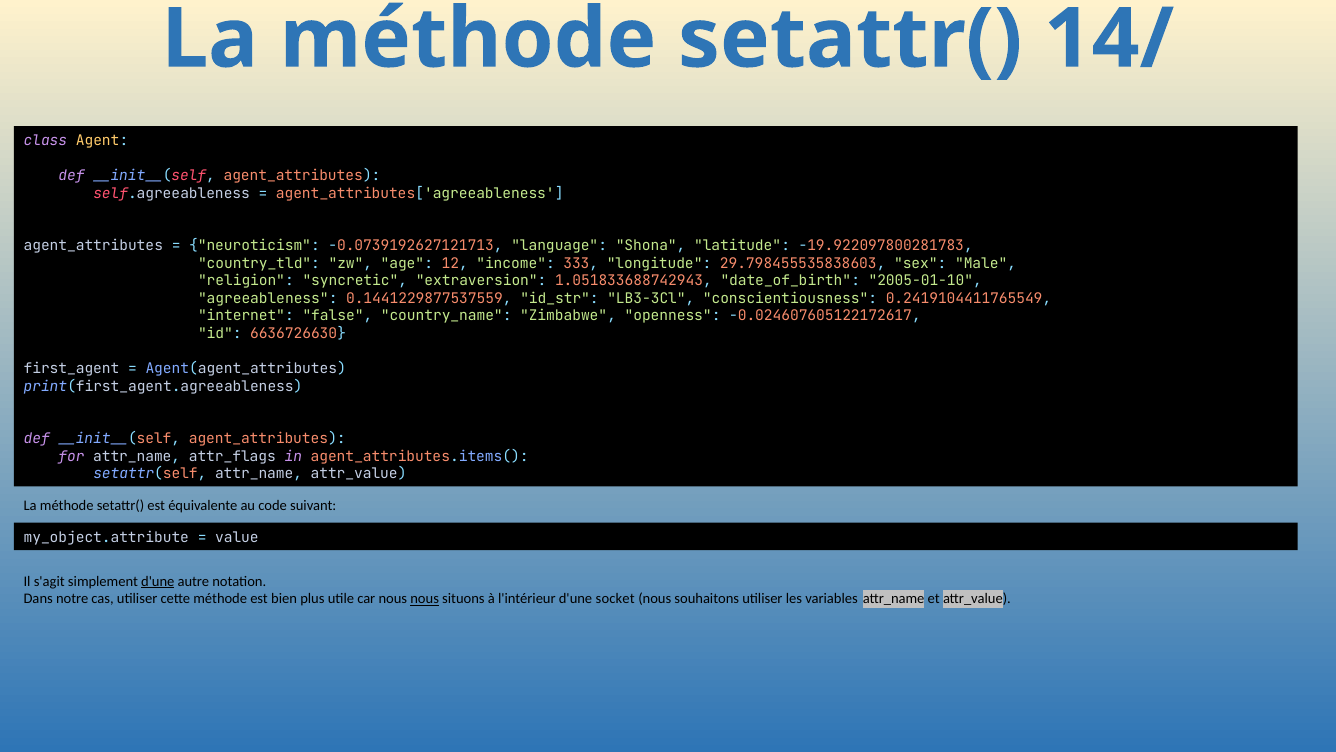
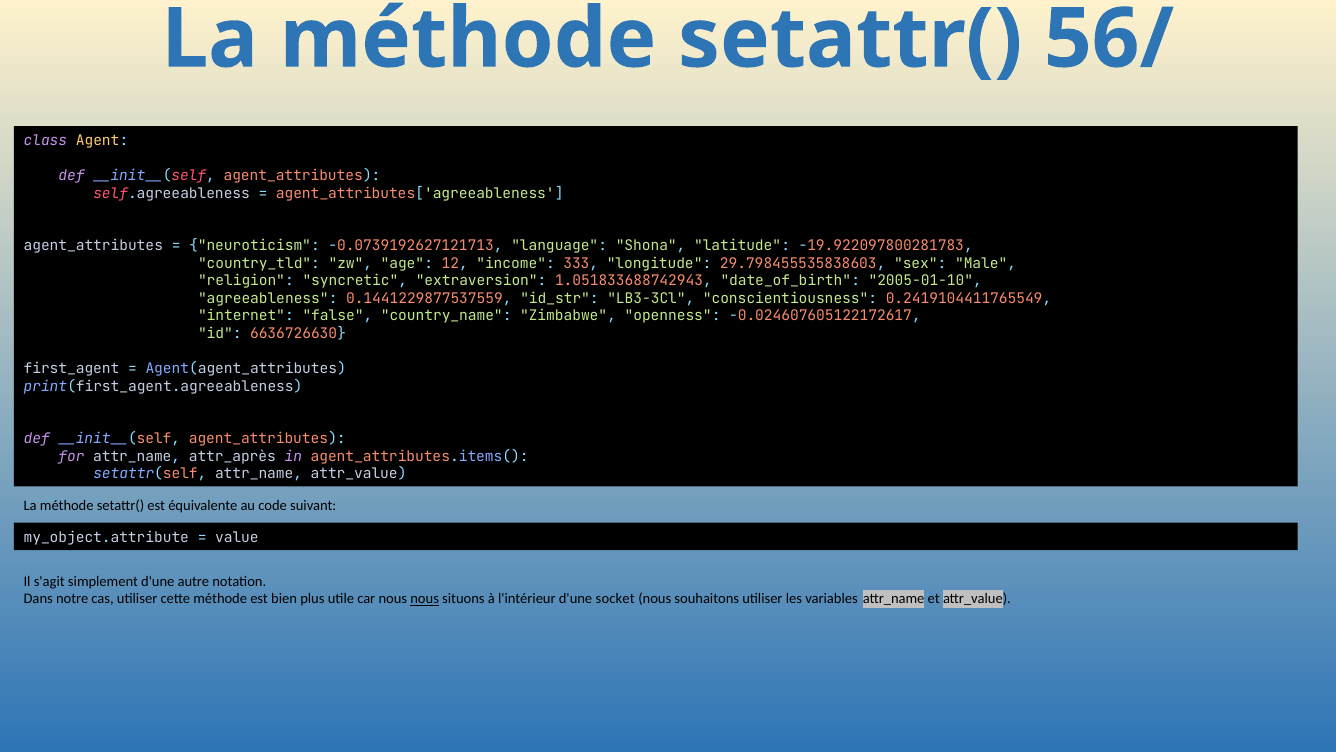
14/: 14/ -> 56/ (1109, 39)
attr_flags: attr_flags -> attr_après (232, 456)
d'une underline: present -> none (158, 581)
